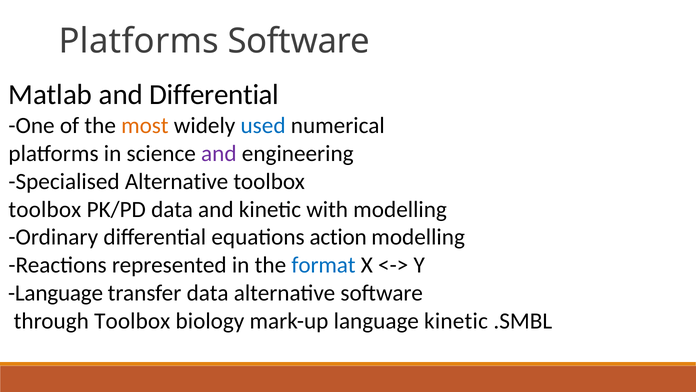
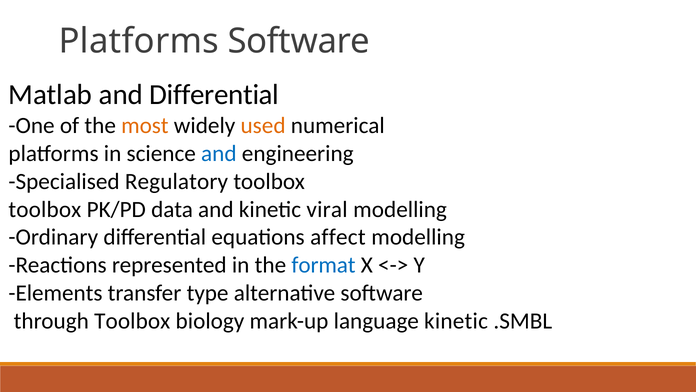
used colour: blue -> orange (263, 126)
and colour: purple -> blue (219, 153)
Specialised Alternative: Alternative -> Regulatory (176, 181)
with: with -> viral (327, 209)
action: action -> affect (338, 237)
Language: Language -> Elements (55, 293)
transfer data: data -> type (208, 293)
